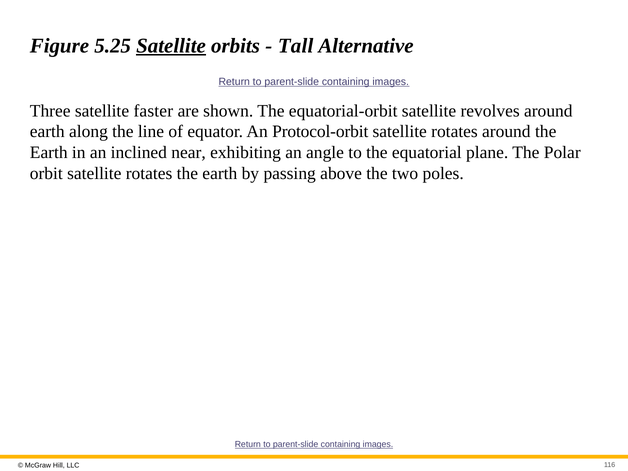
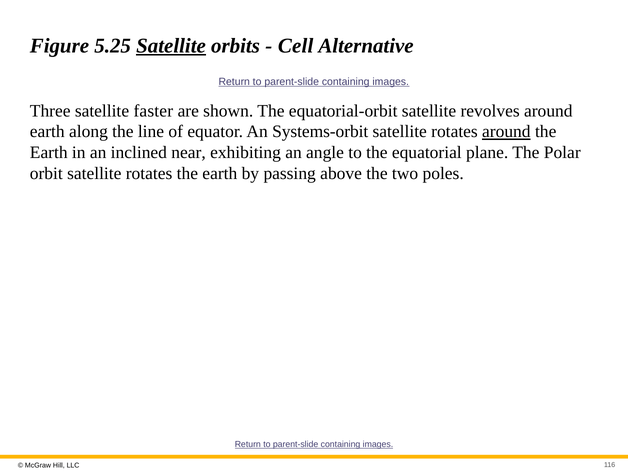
Tall: Tall -> Cell (296, 46)
Protocol-orbit: Protocol-orbit -> Systems-orbit (320, 132)
around underline: none -> present (506, 132)
